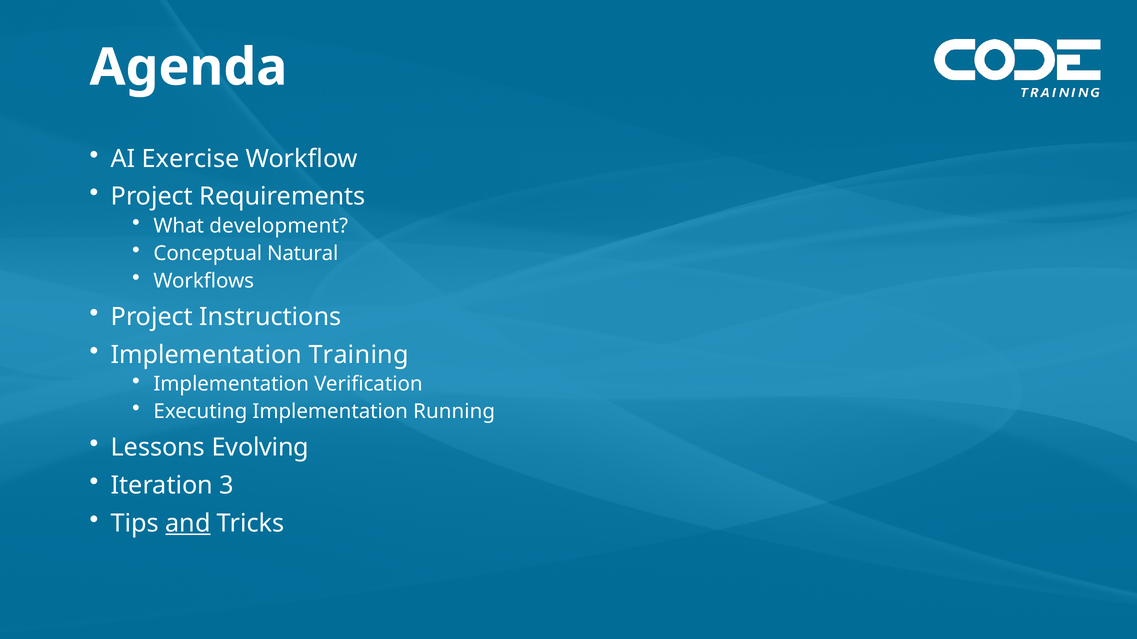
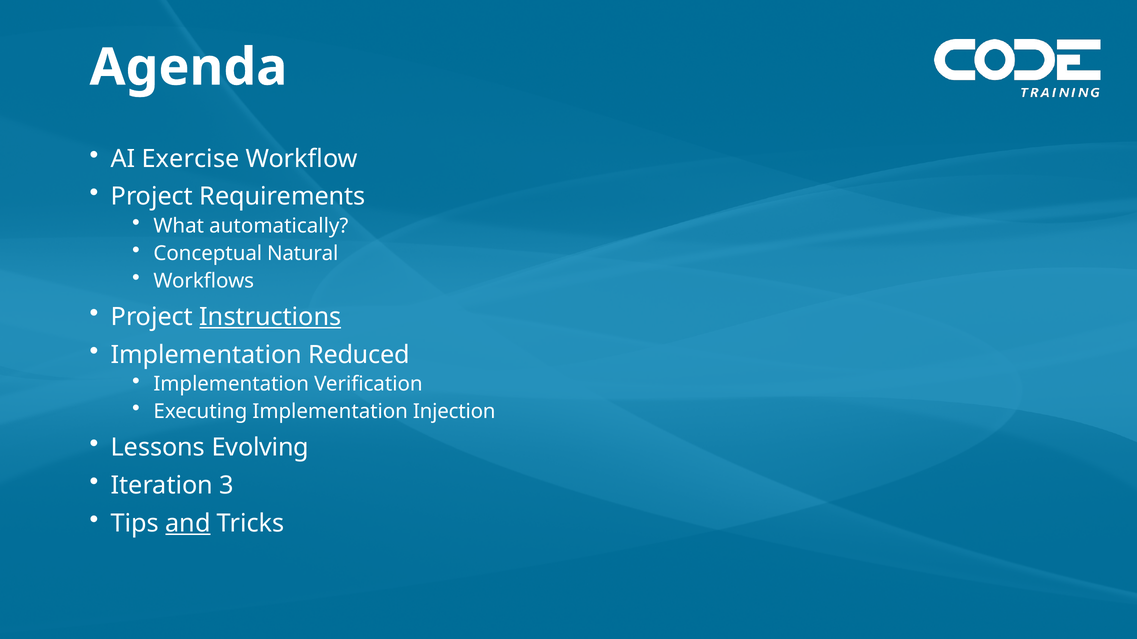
development: development -> automatically (279, 226)
Instructions underline: none -> present (270, 317)
Training: Training -> Reduced (359, 355)
Running: Running -> Injection (454, 412)
